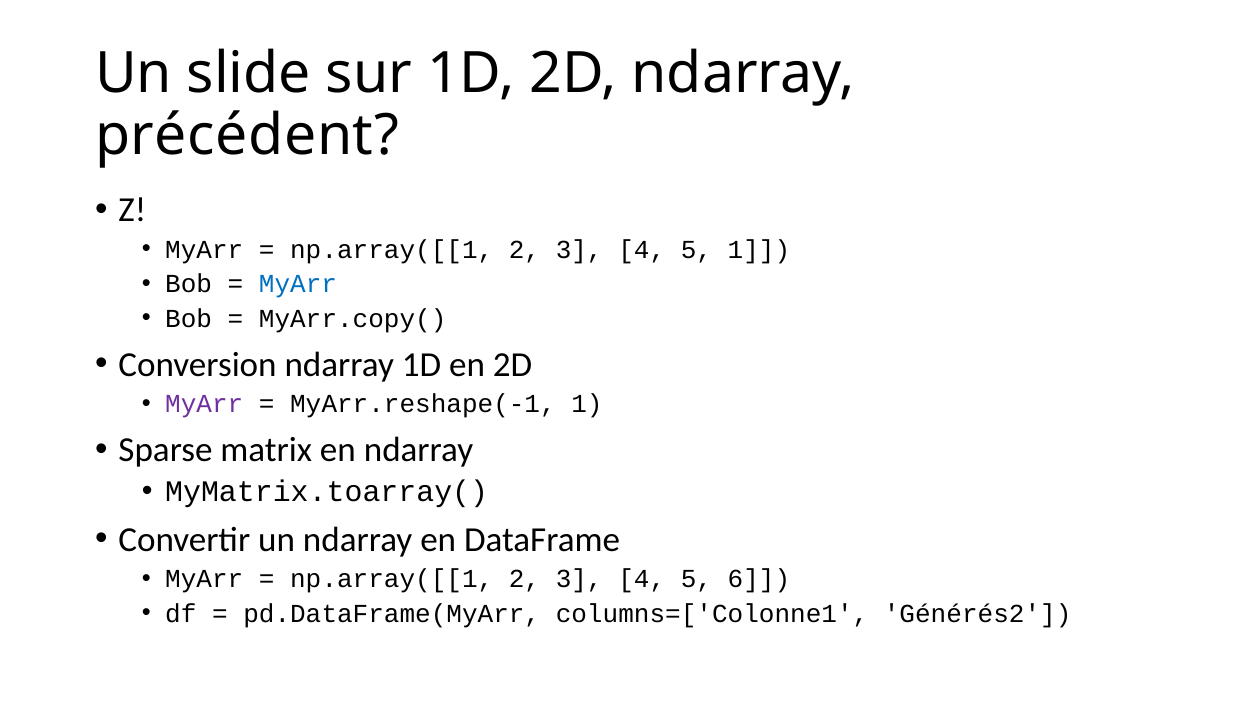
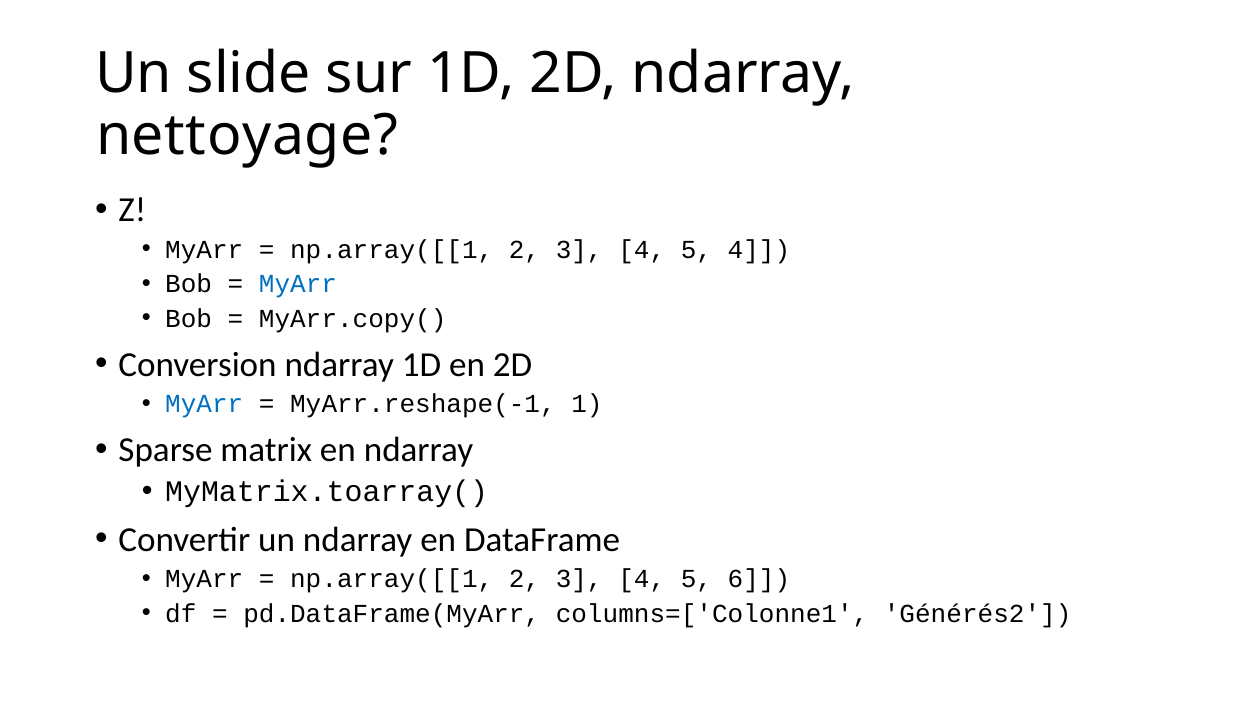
précédent: précédent -> nettoyage (247, 136)
5 1: 1 -> 4 (759, 250)
MyArr colour: purple -> blue (204, 404)
